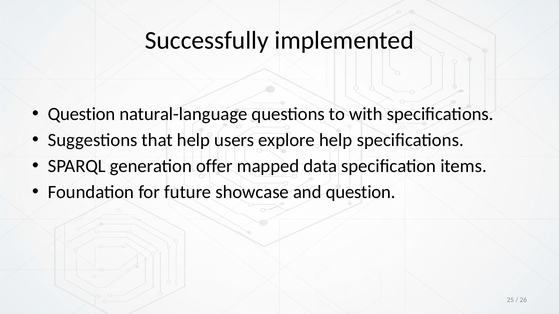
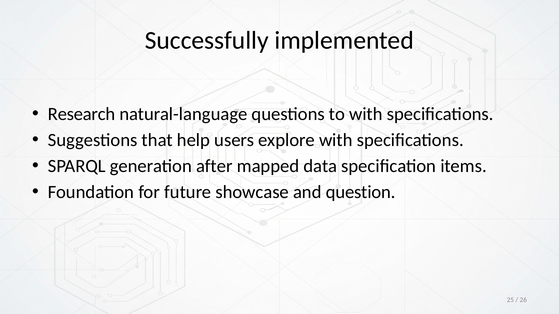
Question: Question -> Research (82, 114)
explore help: help -> with (336, 140)
offer: offer -> after (214, 166)
